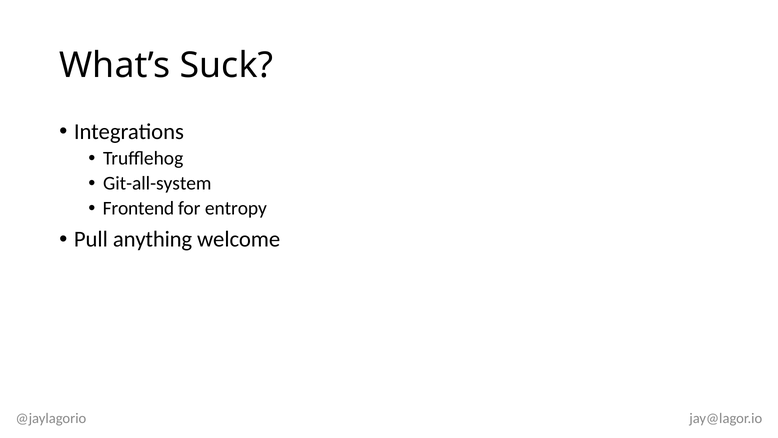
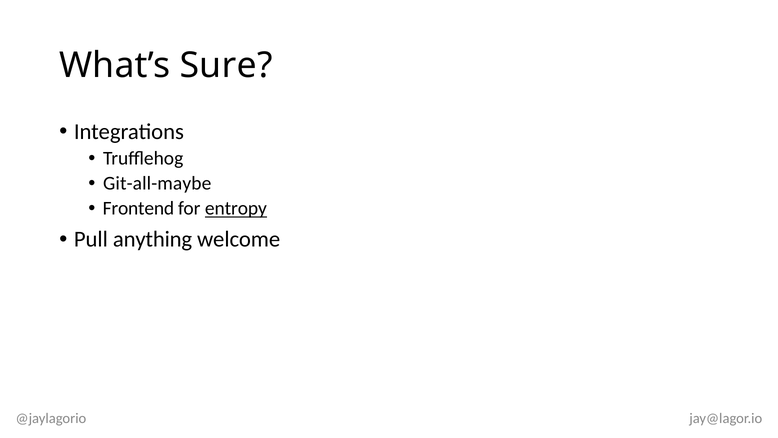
Suck: Suck -> Sure (226, 65)
Git-all-system: Git-all-system -> Git-all-maybe (157, 183)
entropy underline: none -> present (236, 208)
